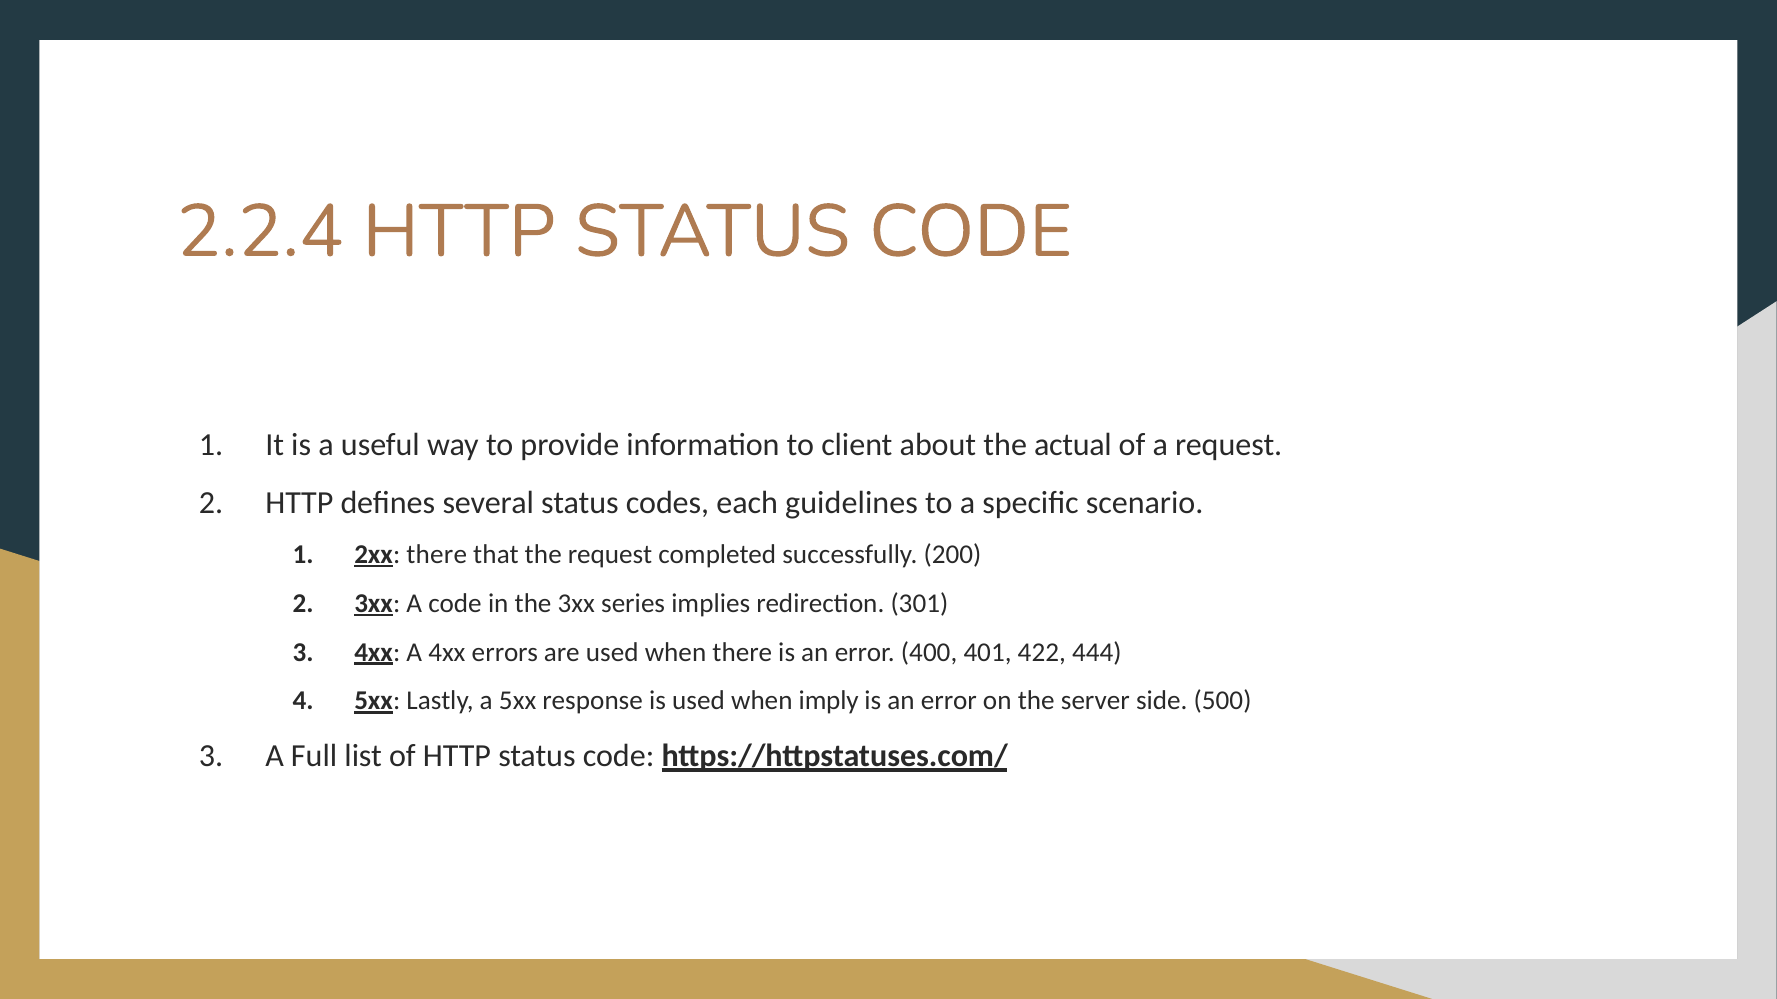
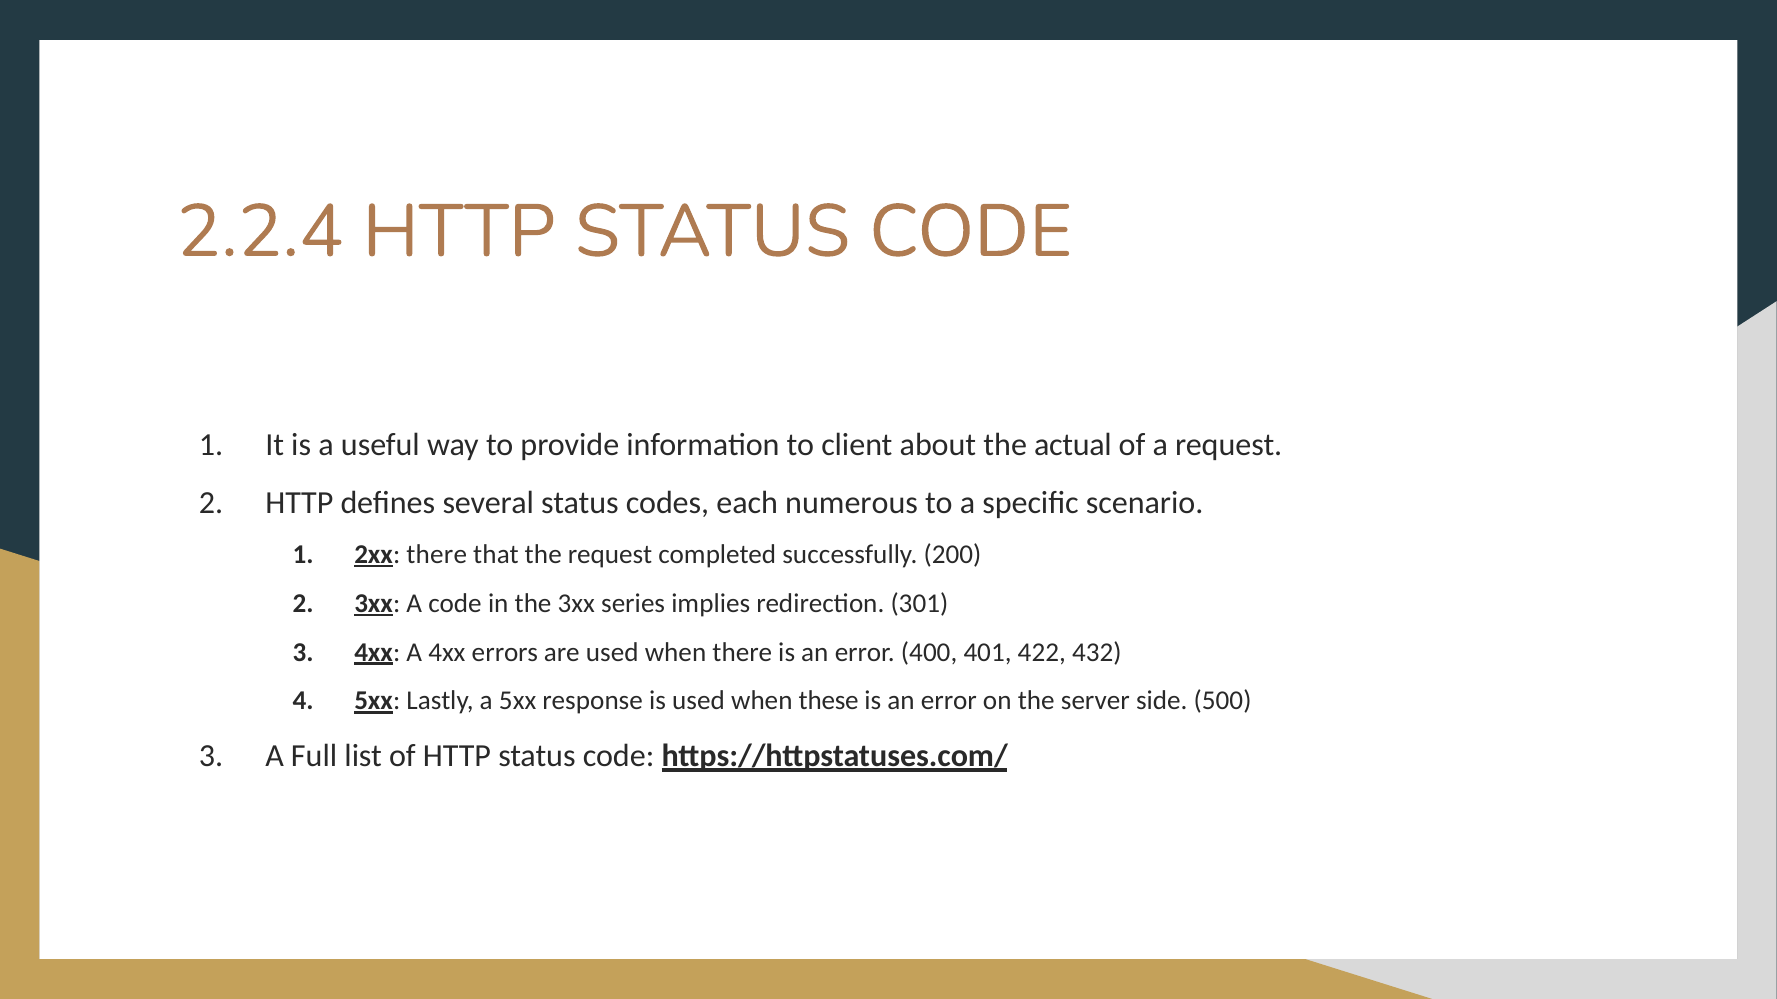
guidelines: guidelines -> numerous (852, 503)
444: 444 -> 432 (1097, 653)
imply: imply -> these (829, 701)
